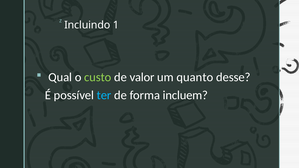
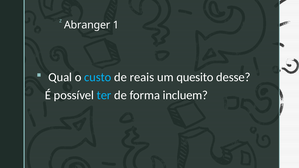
Incluindo: Incluindo -> Abranger (87, 25)
custo colour: light green -> light blue (98, 77)
valor: valor -> reais (142, 77)
quanto: quanto -> quesito (195, 77)
